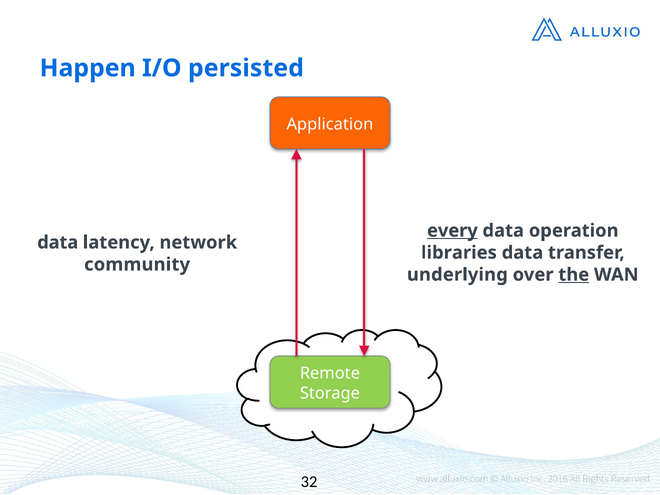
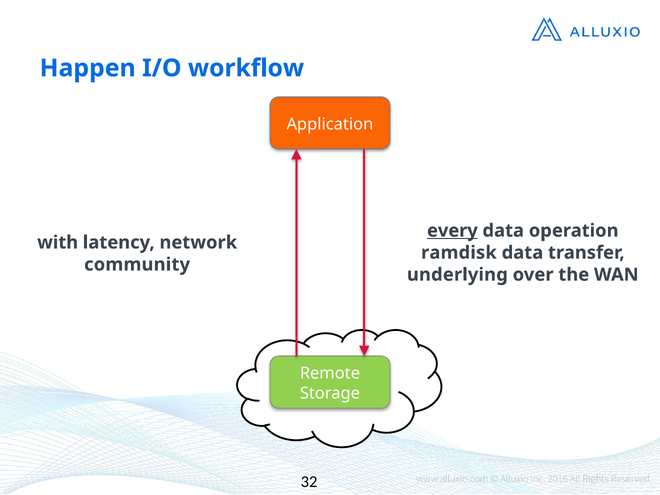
persisted: persisted -> workflow (246, 68)
data: data -> with (58, 242)
libraries: libraries -> ramdisk (459, 253)
the underline: present -> none (574, 275)
